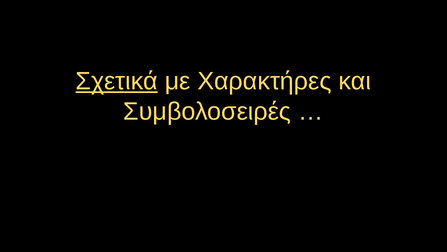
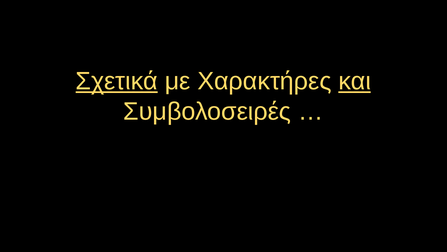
και underline: none -> present (355, 81)
